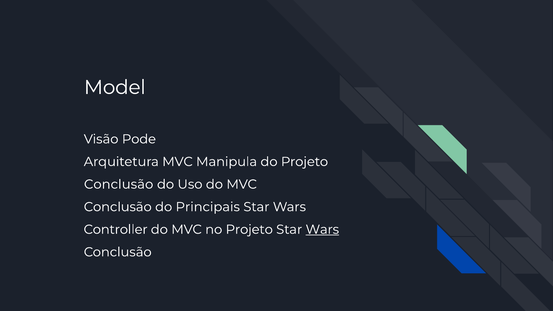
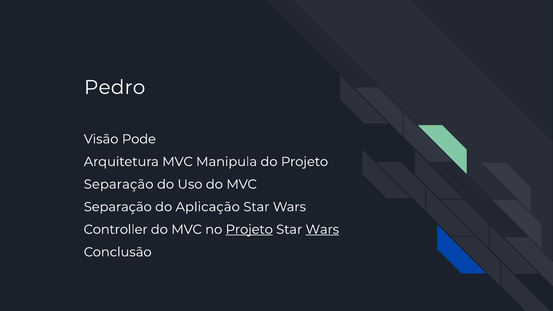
Model: Model -> Pedro (115, 87)
Conclusão: Conclusão -> Separação (119, 184)
Conclusão: Conclusão -> Separação (118, 207)
Principais: Principais -> Aplicação (208, 207)
Projeto underline: none -> present (249, 230)
